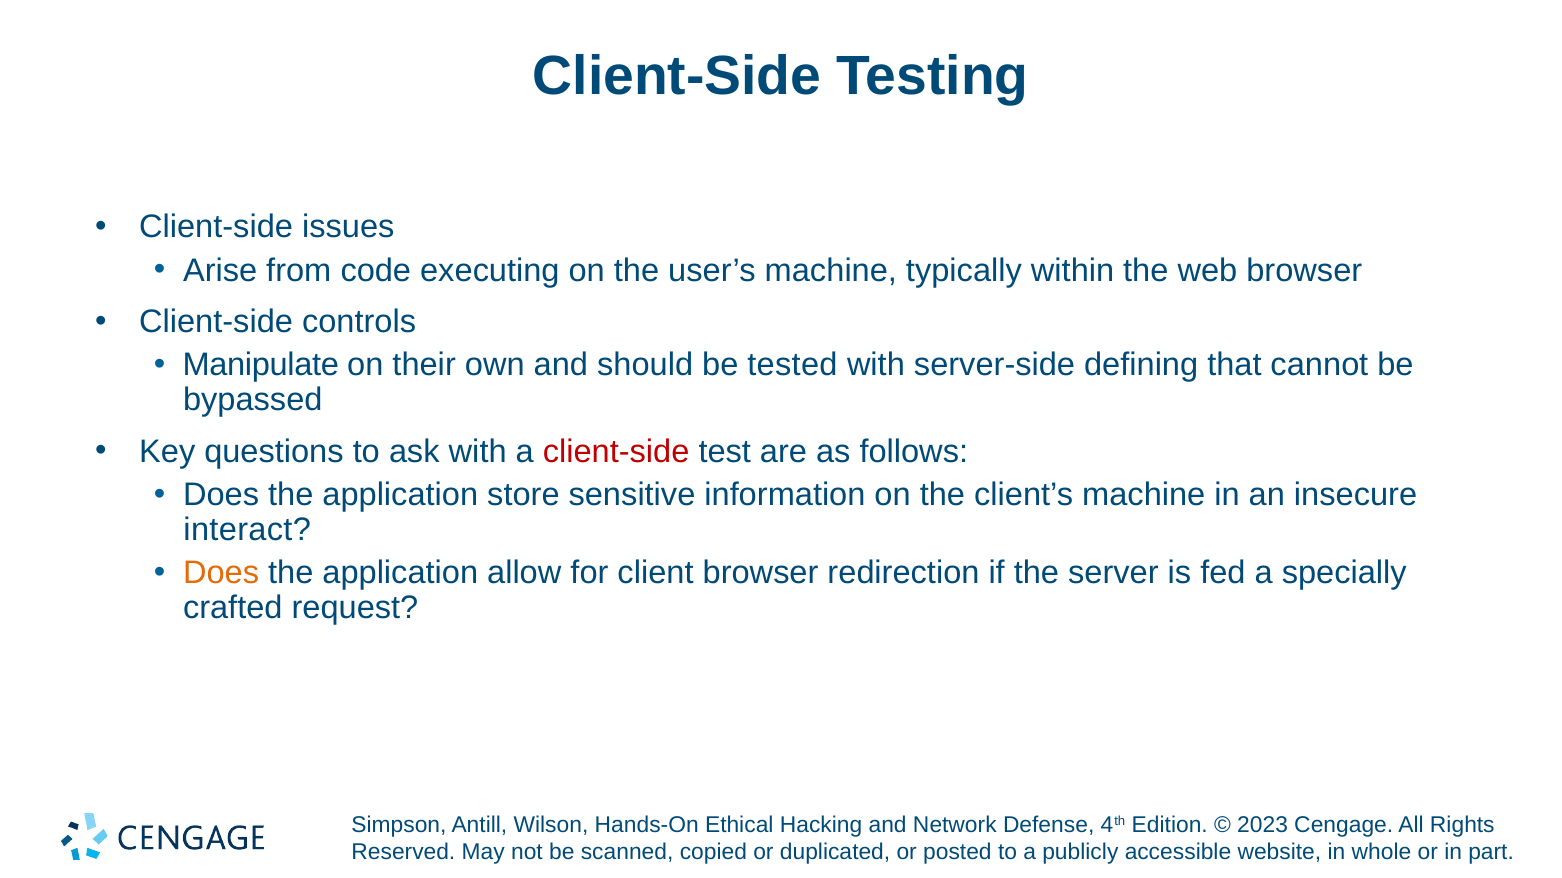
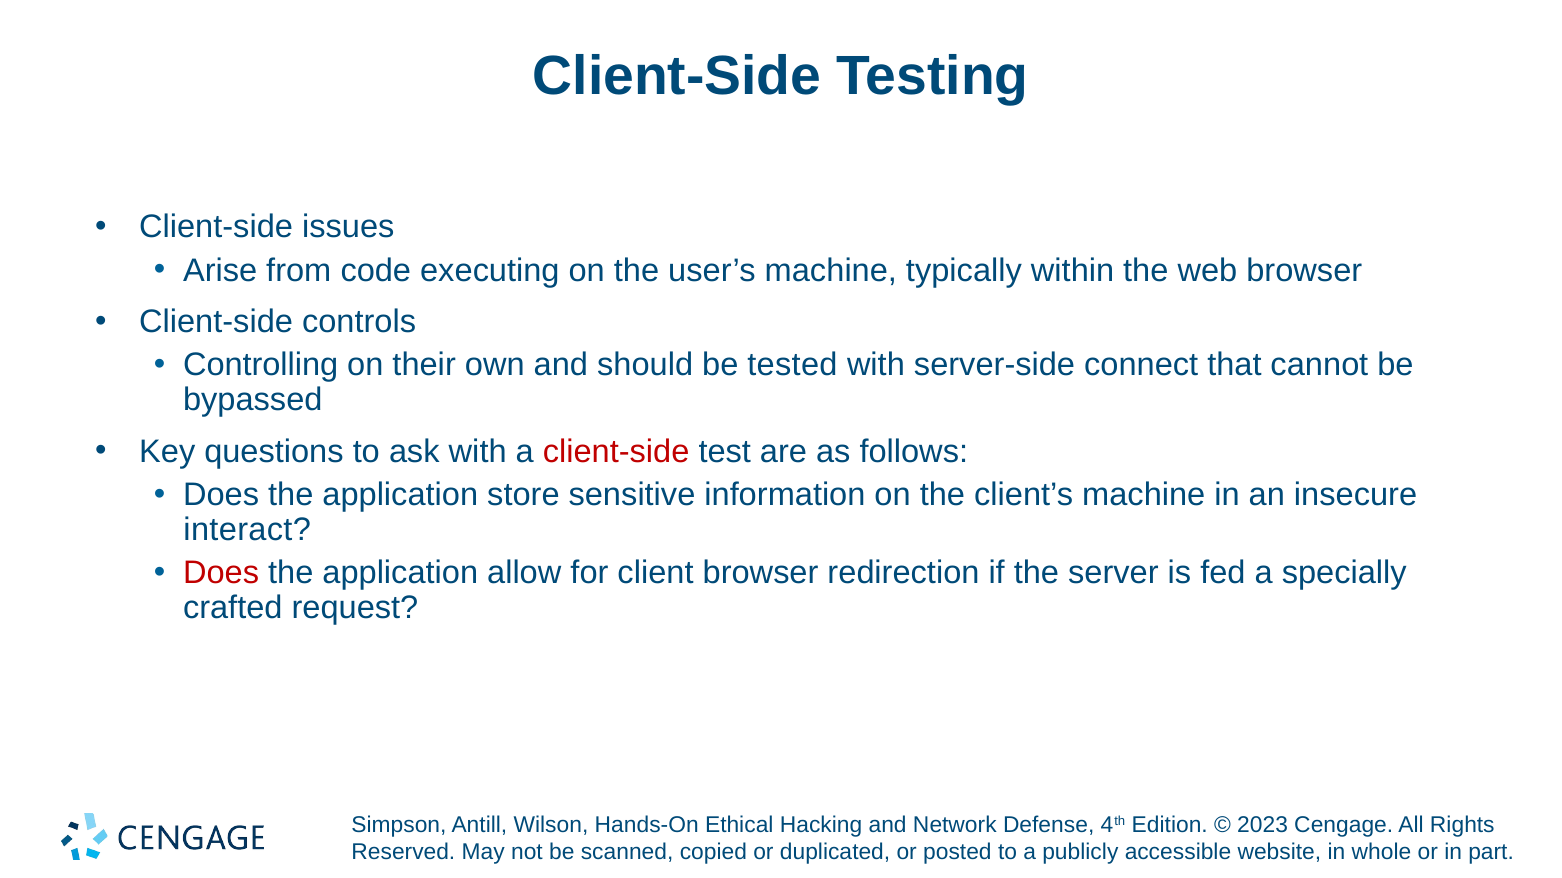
Manipulate: Manipulate -> Controlling (261, 365)
defining: defining -> connect (1141, 365)
Does colour: orange -> red (221, 573)
